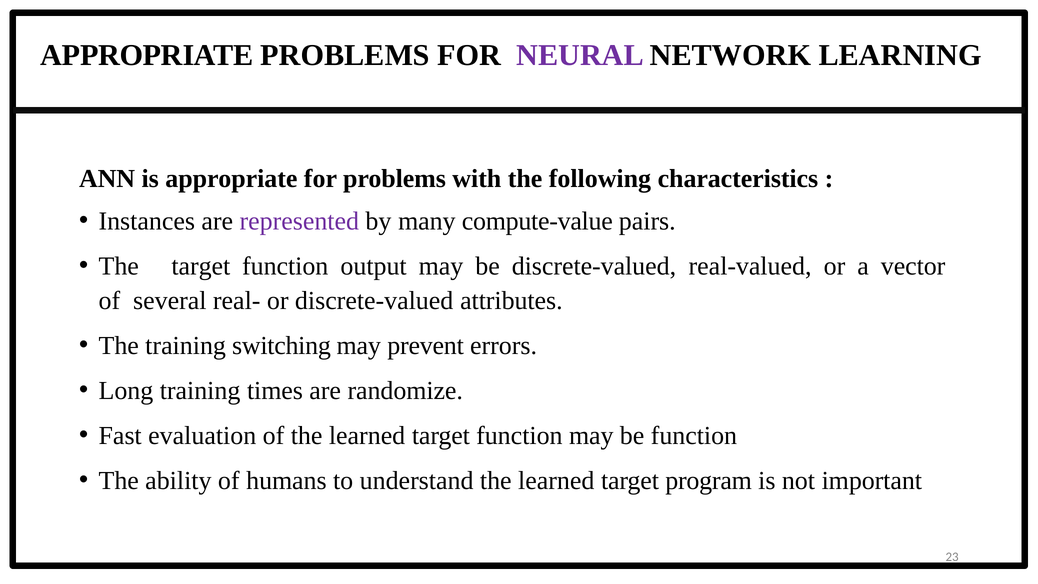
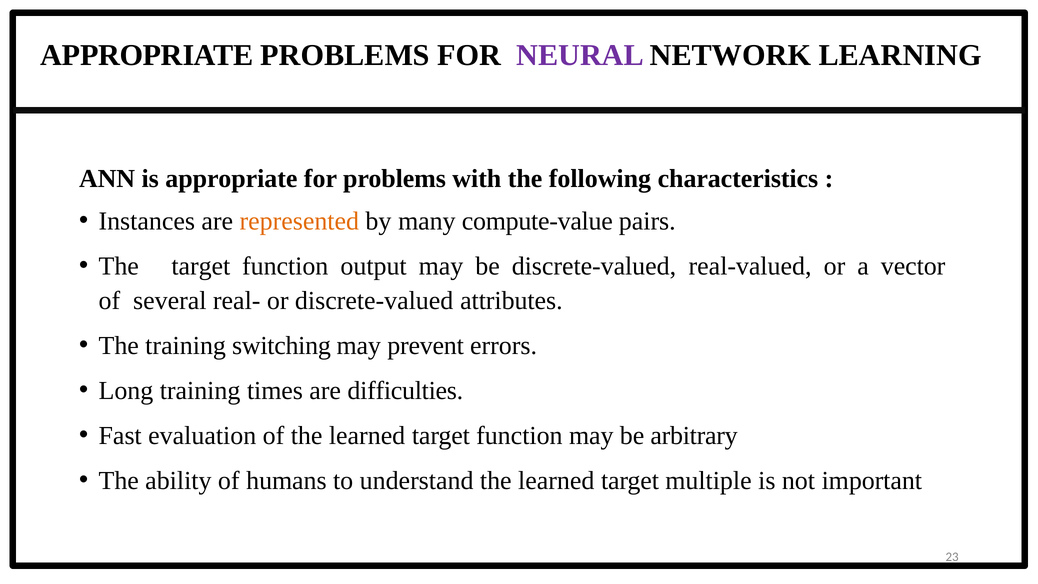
represented colour: purple -> orange (299, 221)
randomize: randomize -> difficulties (405, 391)
be function: function -> arbitrary (694, 436)
program: program -> multiple (708, 481)
